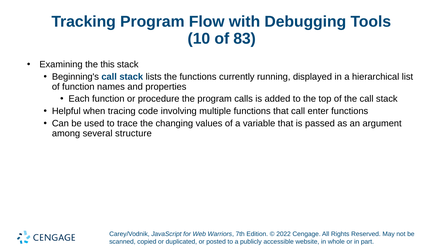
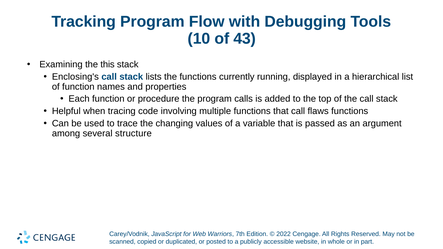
83: 83 -> 43 (245, 39)
Beginning's: Beginning's -> Enclosing's (75, 77)
enter: enter -> flaws (318, 111)
